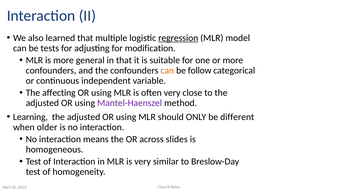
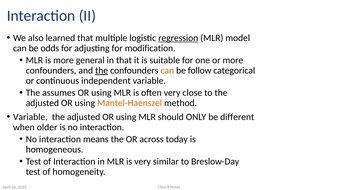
tests: tests -> odds (50, 48)
the underline: none -> present (102, 71)
affecting: affecting -> assumes (59, 93)
Mantel-Haenszel colour: purple -> orange (130, 103)
Learning: Learning -> Variable (30, 117)
slides: slides -> today (177, 139)
